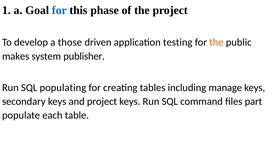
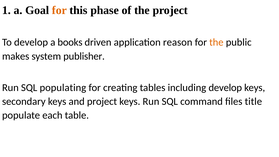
for colour: blue -> orange (59, 10)
those: those -> books (70, 42)
testing: testing -> reason (178, 42)
including manage: manage -> develop (225, 88)
part: part -> title (253, 101)
